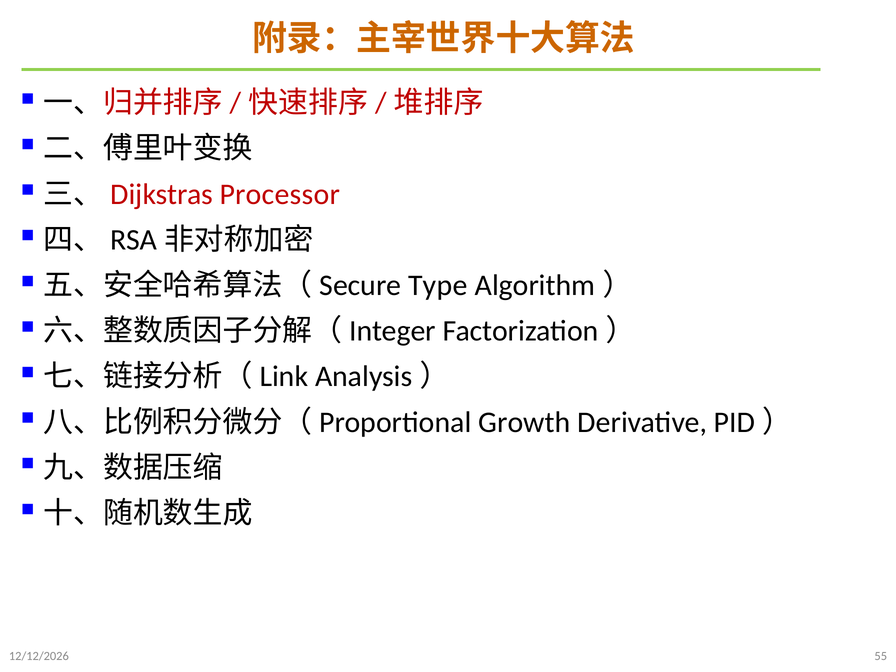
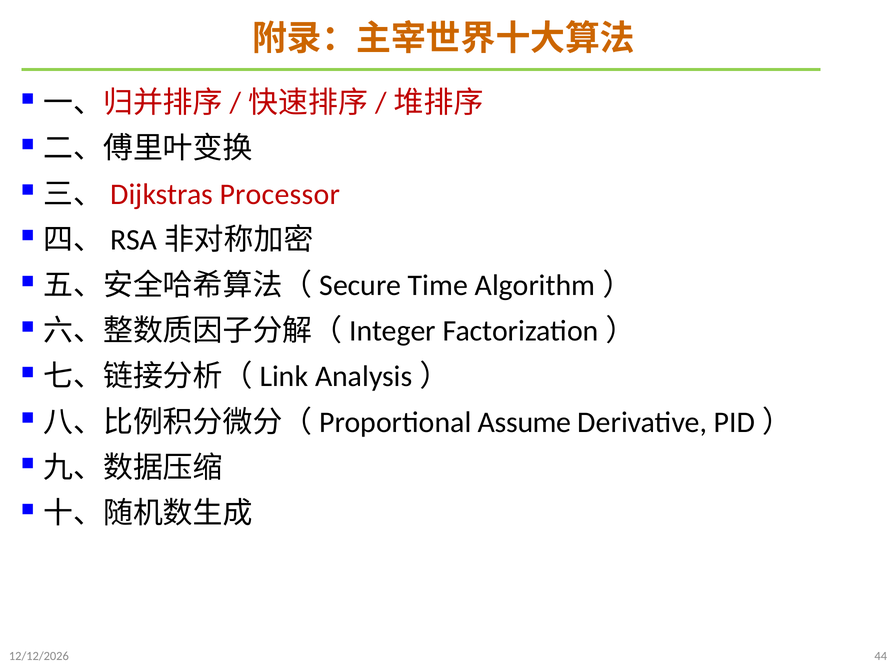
Type: Type -> Time (438, 285)
Growth: Growth -> Assume (525, 422)
55: 55 -> 44 (881, 656)
